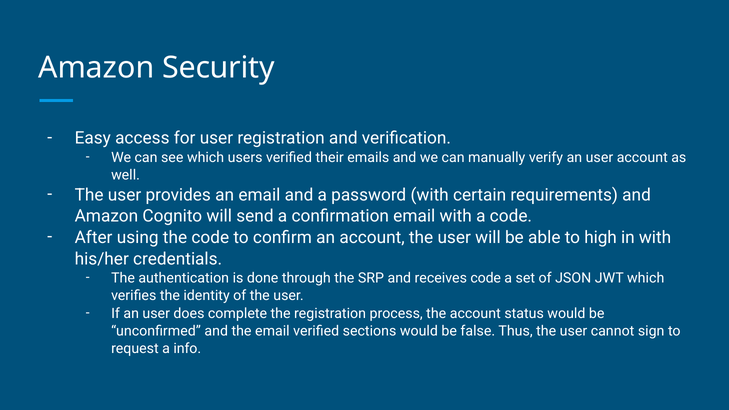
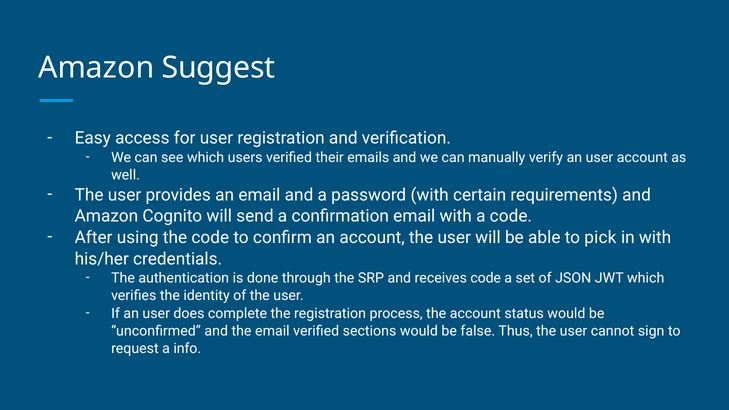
Security: Security -> Suggest (218, 68)
high: high -> pick (600, 238)
